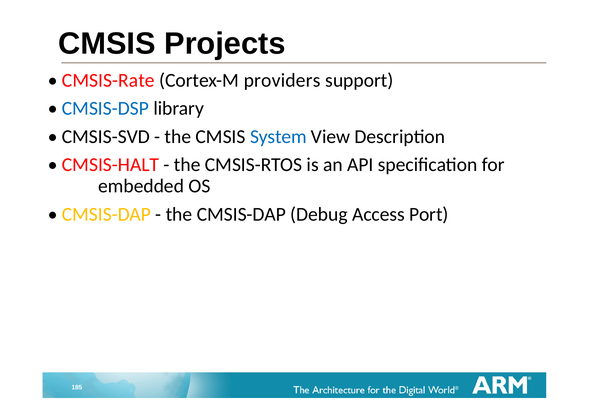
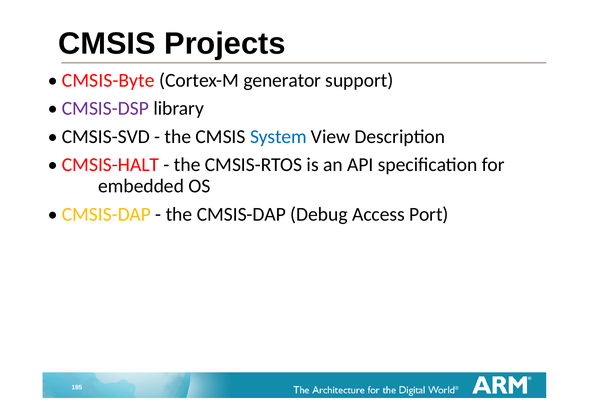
CMSIS-Rate: CMSIS-Rate -> CMSIS-Byte (108, 80)
providers: providers -> generator (282, 80)
CMSIS-DSP colour: blue -> purple (105, 108)
